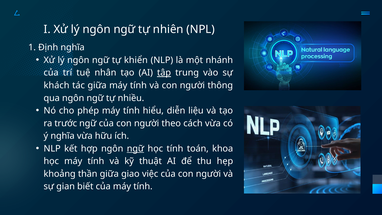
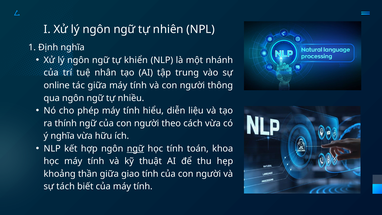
tập underline: present -> none (164, 73)
khách: khách -> online (57, 85)
trước: trước -> thính (66, 123)
giao việc: việc -> tính (150, 174)
gian: gian -> tách (66, 186)
